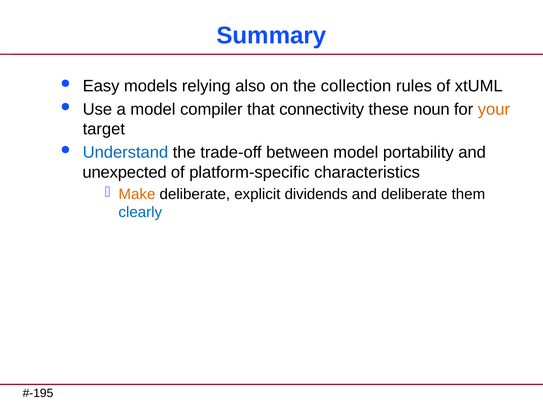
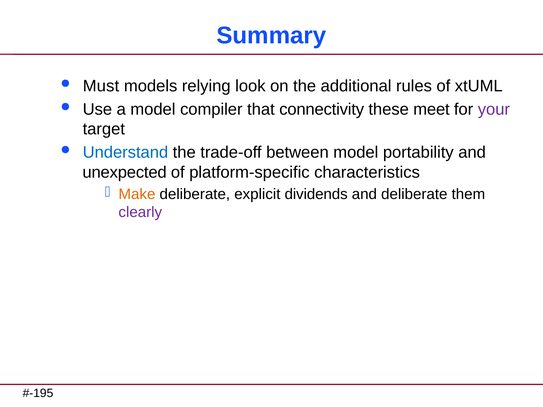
Easy: Easy -> Must (101, 86)
also: also -> look (250, 86)
collection: collection -> additional (356, 86)
noun: noun -> meet (431, 109)
your colour: orange -> purple (494, 109)
clearly colour: blue -> purple (140, 212)
